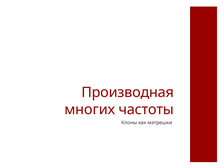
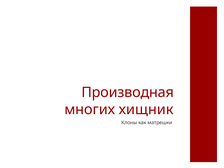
частоты: частоты -> хищник (146, 110)
